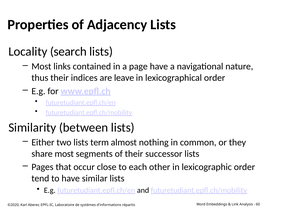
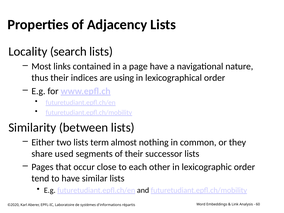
leave: leave -> using (124, 78)
share most: most -> used (64, 154)
